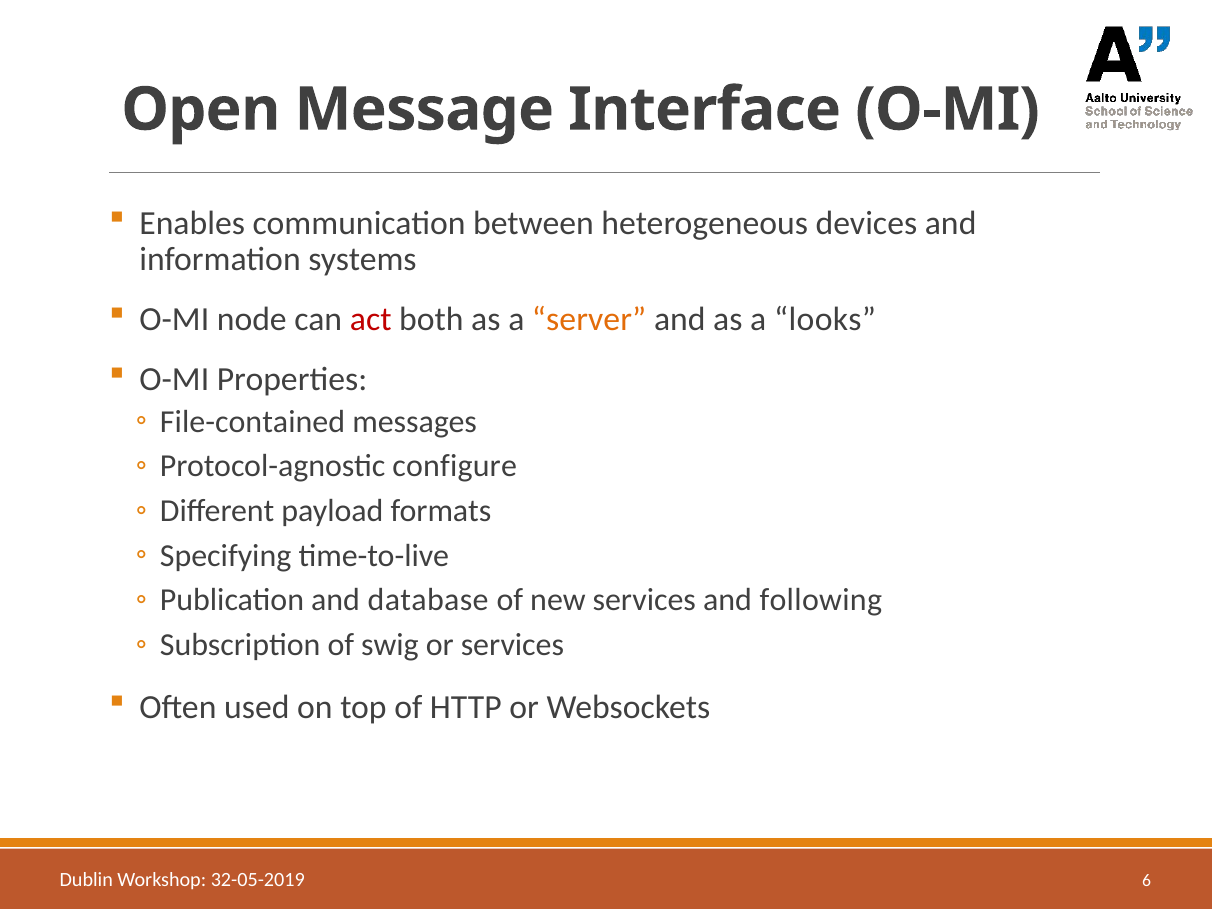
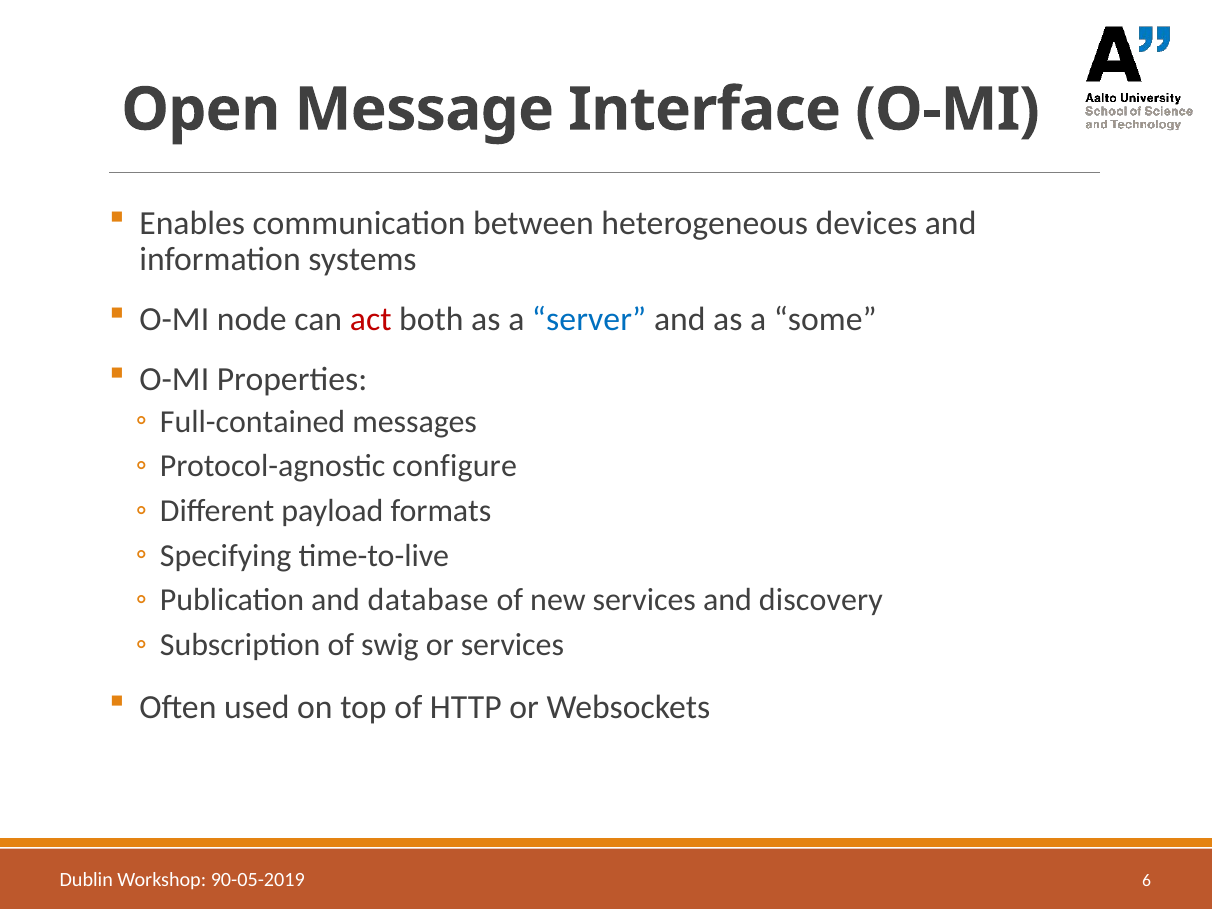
server colour: orange -> blue (589, 320)
looks: looks -> some (825, 320)
File-contained: File-contained -> Full-contained (253, 422)
following: following -> discovery (821, 600)
32-05-2019: 32-05-2019 -> 90-05-2019 (258, 880)
